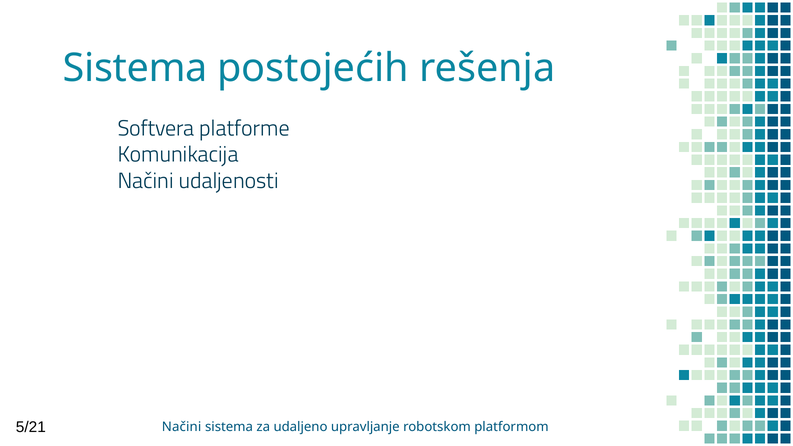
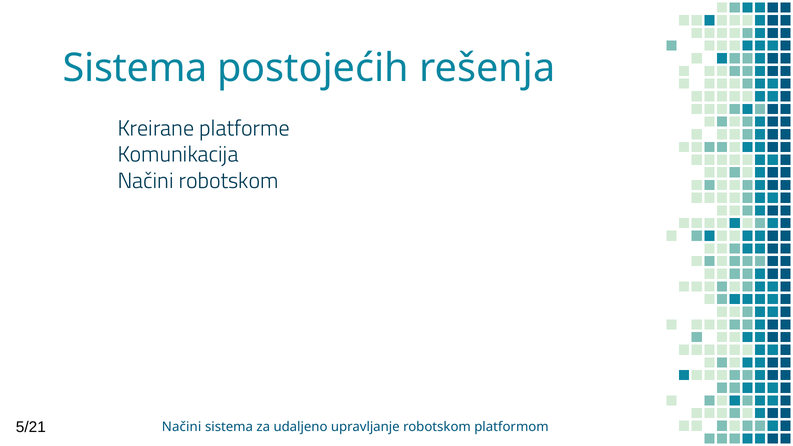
Softvera: Softvera -> Kreirane (156, 128)
Načini udaljenosti: udaljenosti -> robotskom (229, 181)
